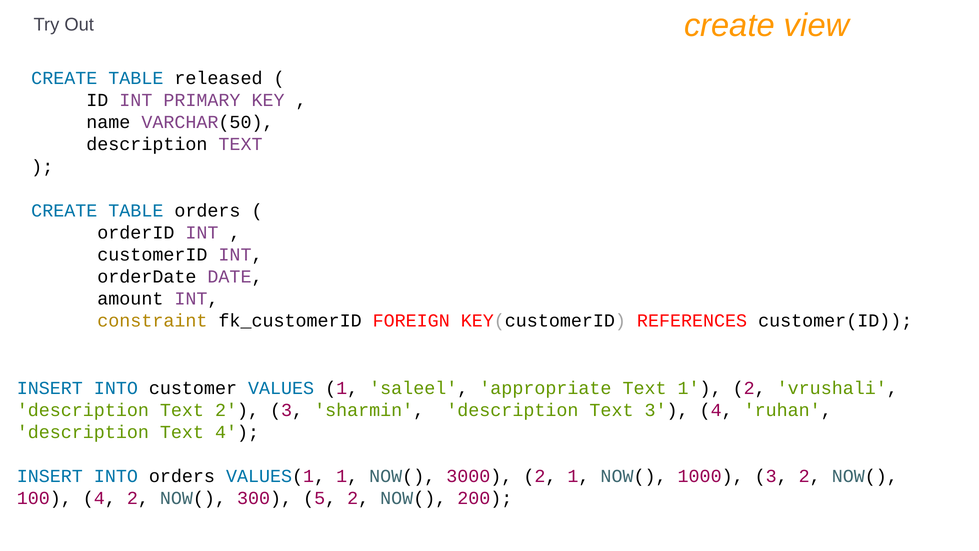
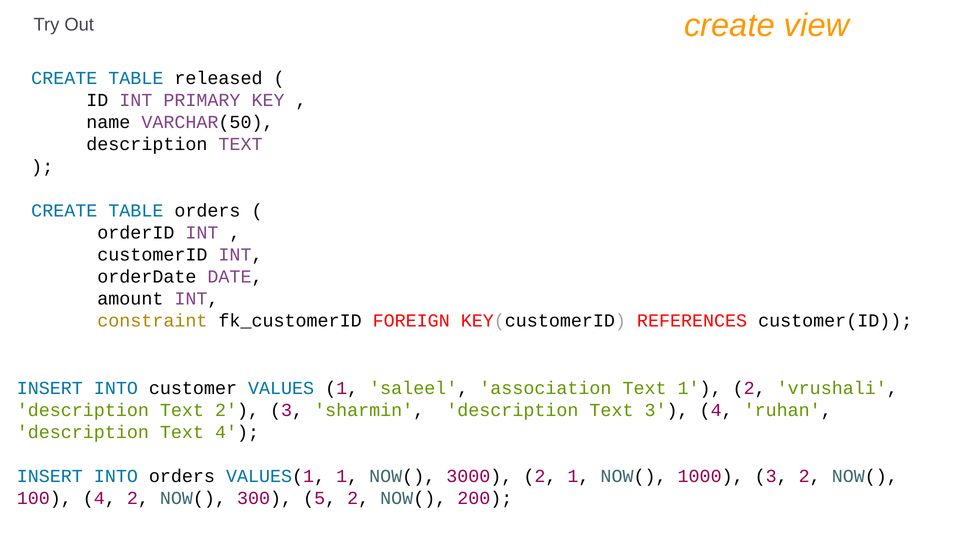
appropriate: appropriate -> association (545, 388)
